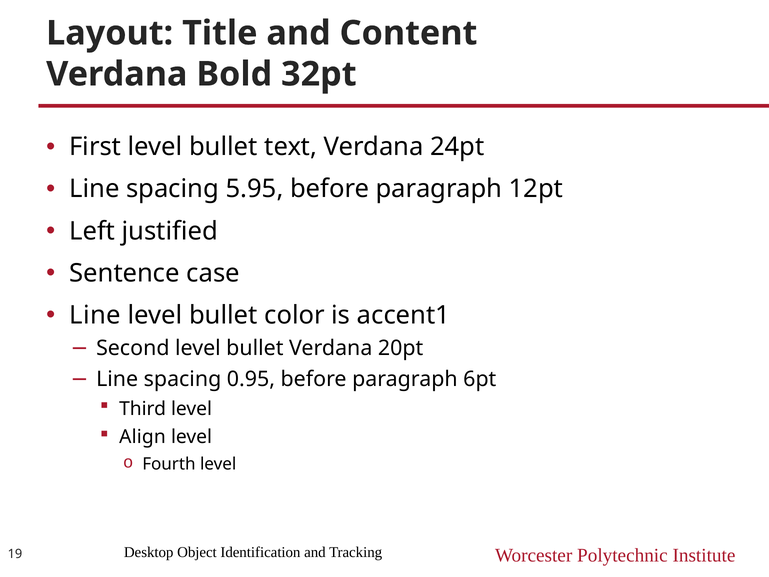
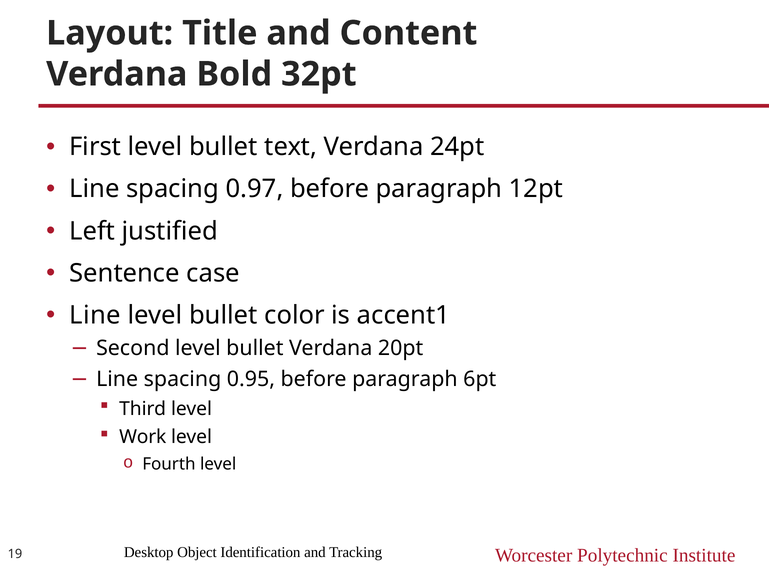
5.95: 5.95 -> 0.97 (255, 189)
Align: Align -> Work (143, 437)
